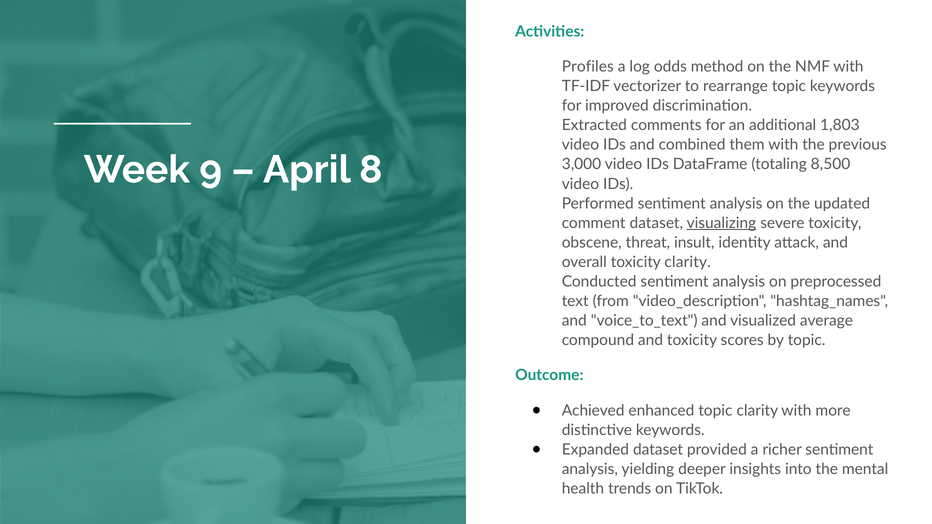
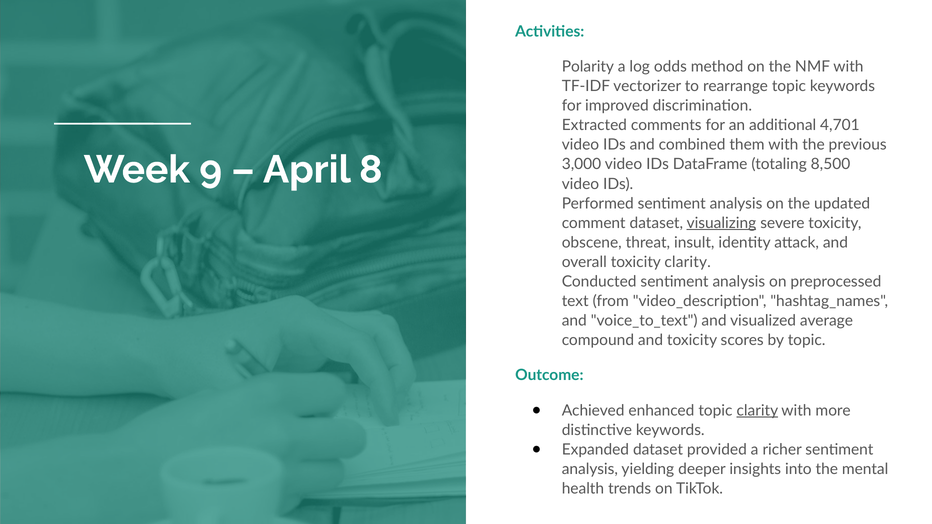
Profiles: Profiles -> Polarity (588, 67)
1,803: 1,803 -> 4,701 (840, 125)
clarity underline: none -> present (757, 411)
